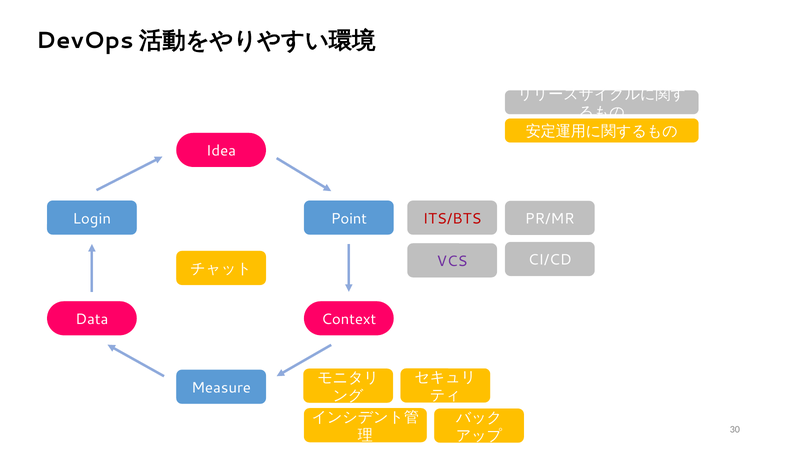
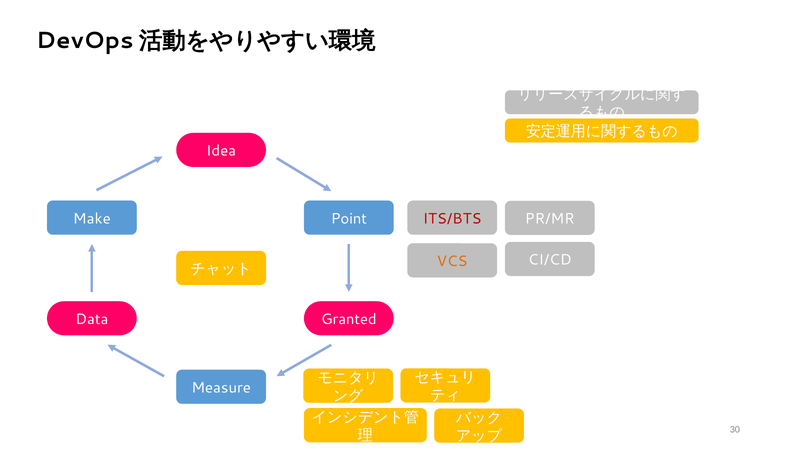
Login: Login -> Make (92, 219)
VCS colour: purple -> orange (452, 262)
Context: Context -> Granted (349, 320)
